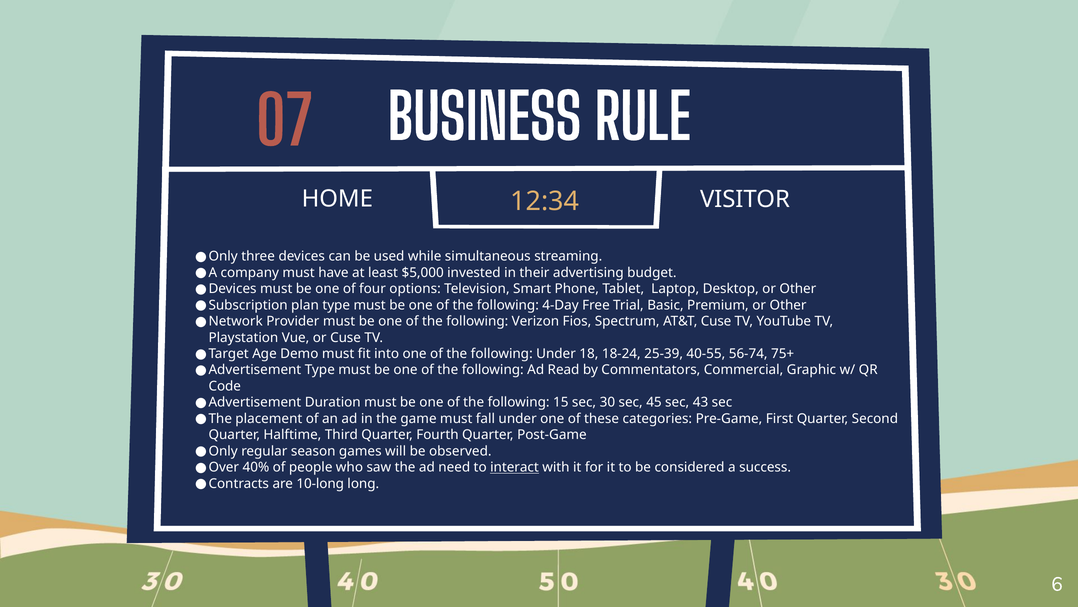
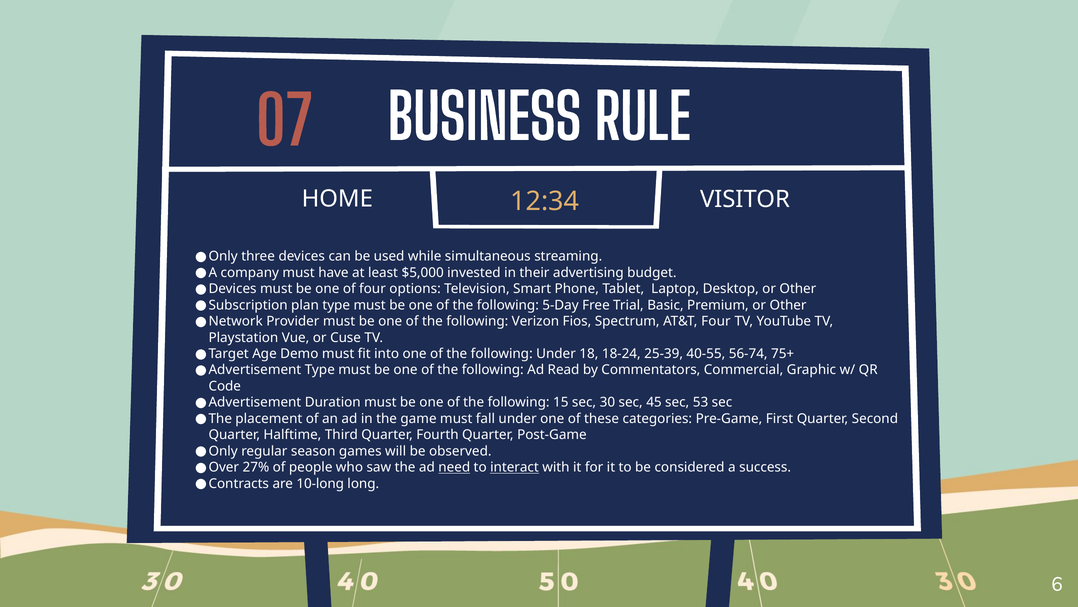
4-Day: 4-Day -> 5-Day (560, 305)
AT&T Cuse: Cuse -> Four (716, 321)
43: 43 -> 53 (701, 402)
40%: 40% -> 27% (256, 467)
need underline: none -> present (454, 467)
